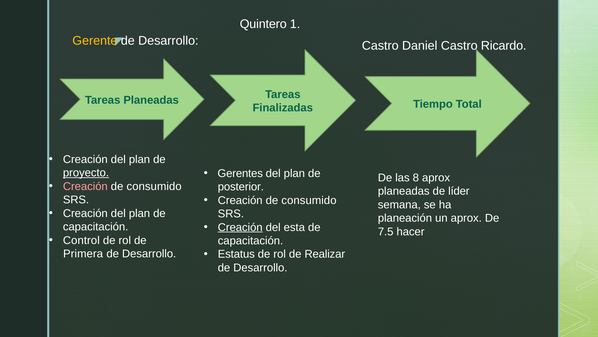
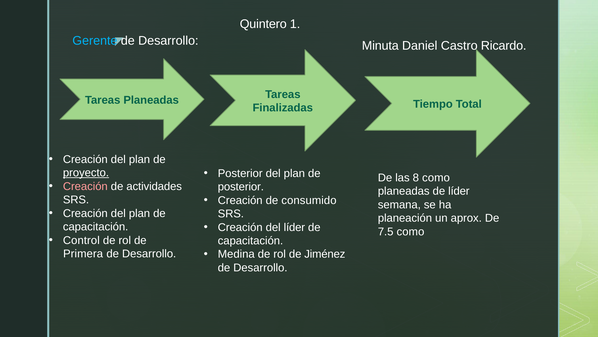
Gerente colour: yellow -> light blue (95, 40)
Castro: Castro -> Minuta (380, 46)
Gerentes: Gerentes -> Posterior (240, 173)
8 aprox: aprox -> como (436, 177)
consumido: consumido -> actividades (154, 186)
Creación underline: present -> none (240, 227)
del esta: esta -> líder (294, 227)
7.5 hacer: hacer -> como (410, 231)
Estatus: Estatus -> Medina (236, 254)
Realizar: Realizar -> Jiménez (325, 254)
